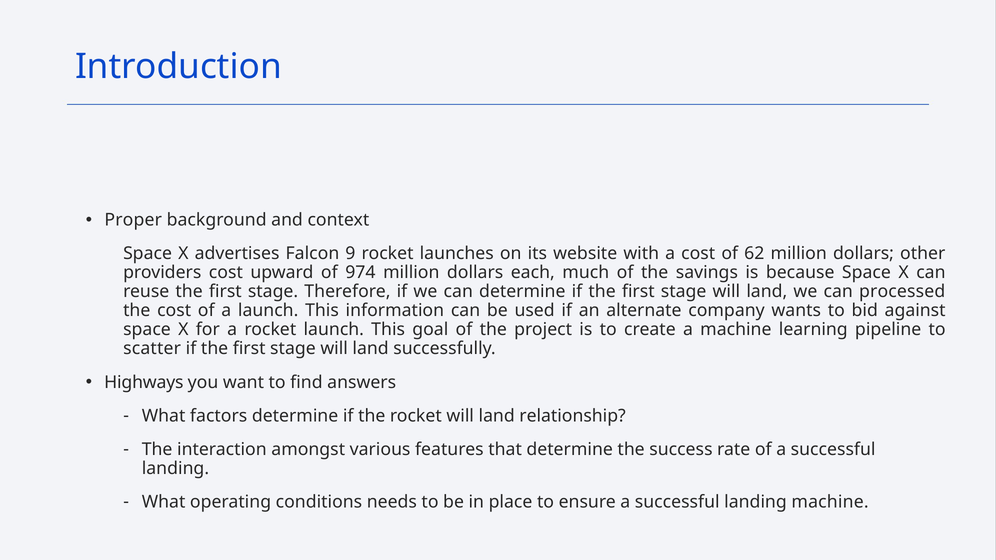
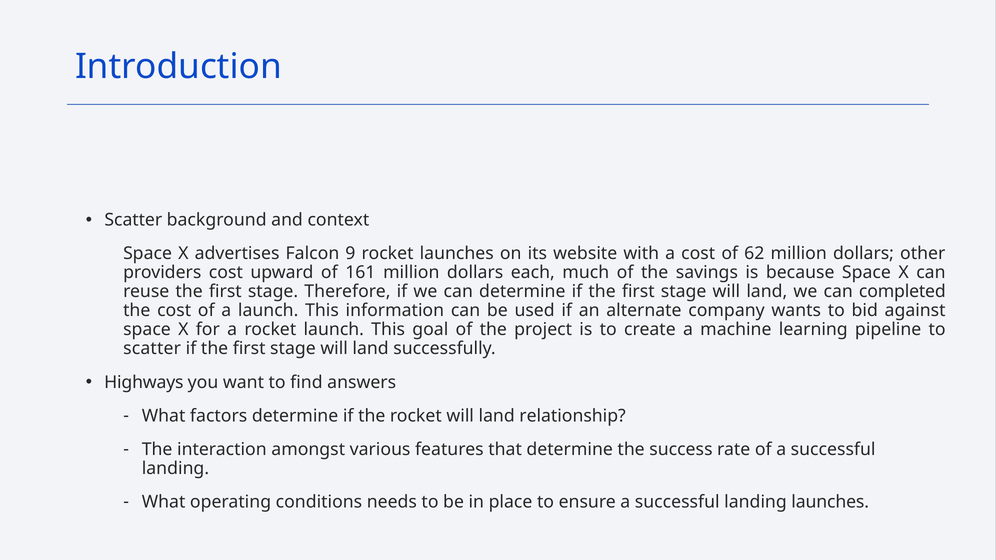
Proper: Proper -> Scatter (133, 220)
974: 974 -> 161 (360, 273)
processed: processed -> completed (902, 292)
landing machine: machine -> launches (830, 502)
